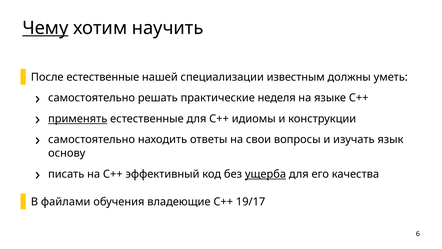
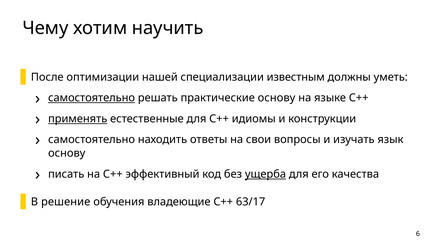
Чему underline: present -> none (45, 28)
После естественные: естественные -> оптимизации (103, 77)
самостоятельно underline: none -> present (92, 98)
практические неделя: неделя -> основу (277, 98)
файлами: файлами -> решение (66, 201)
19/17: 19/17 -> 63/17 (251, 201)
